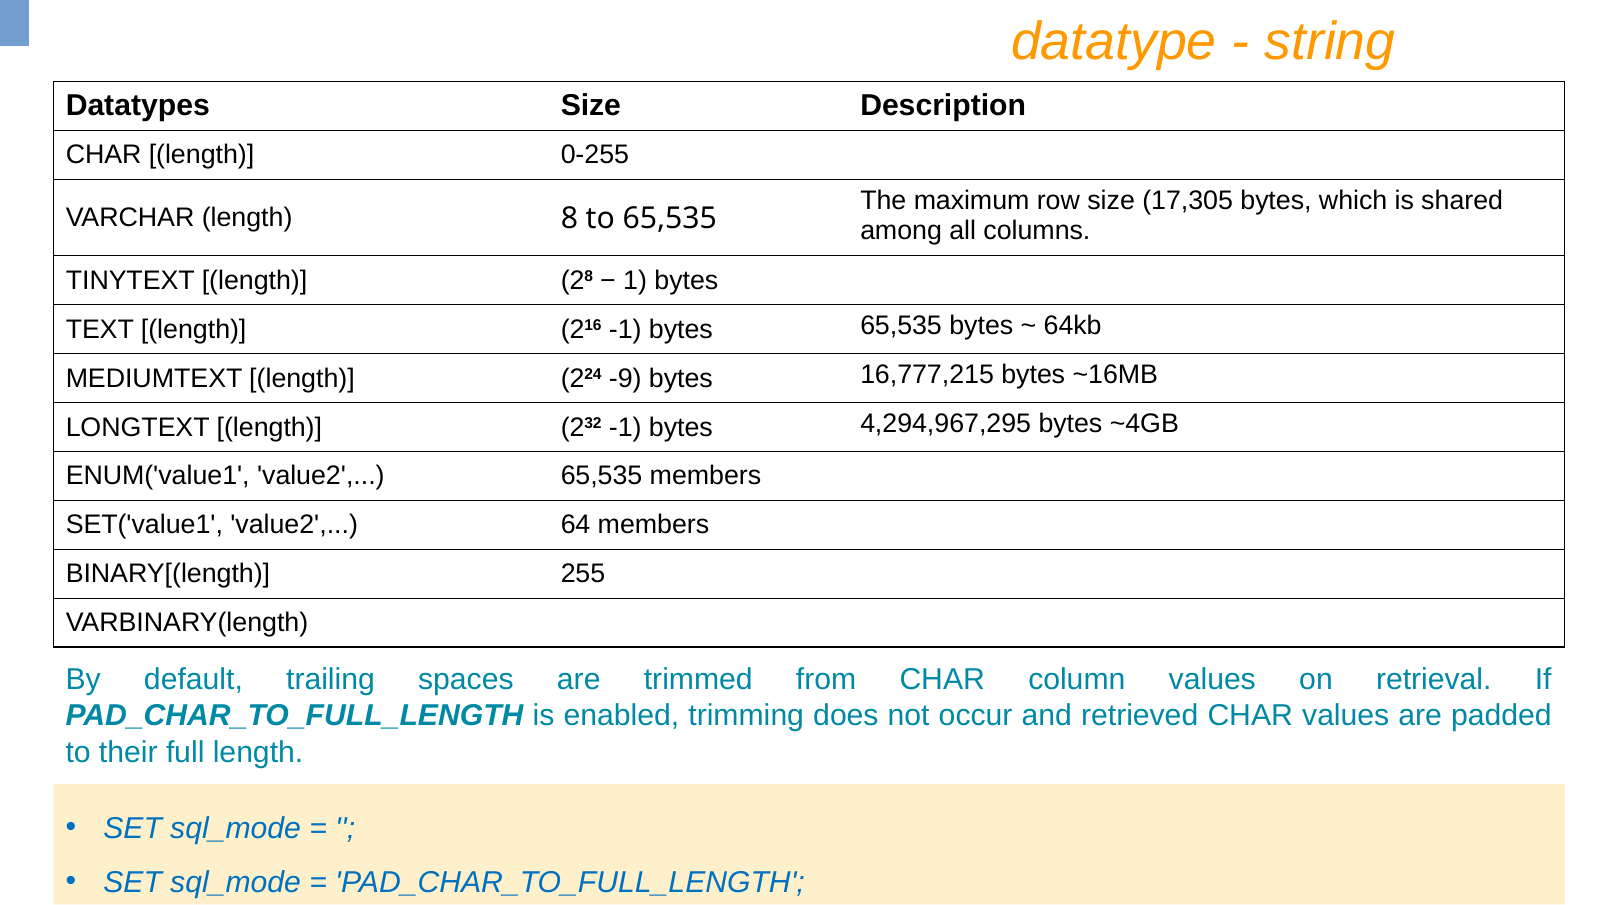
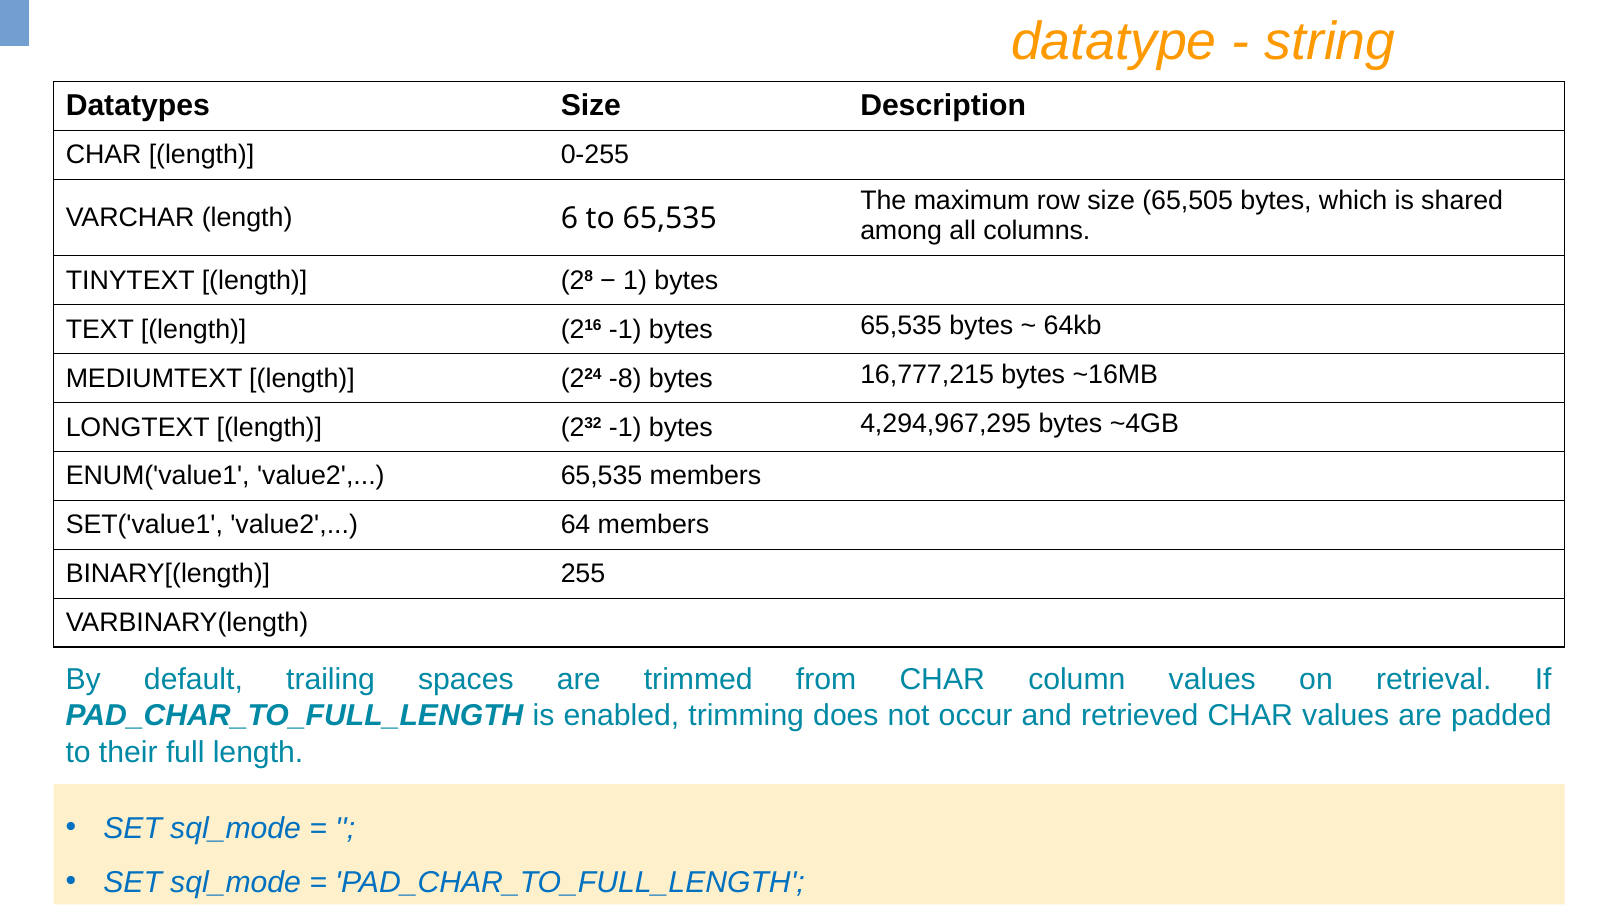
17,305: 17,305 -> 65,505 (1188, 200)
8: 8 -> 6 (569, 219)
-9: -9 -> -8 (625, 378)
